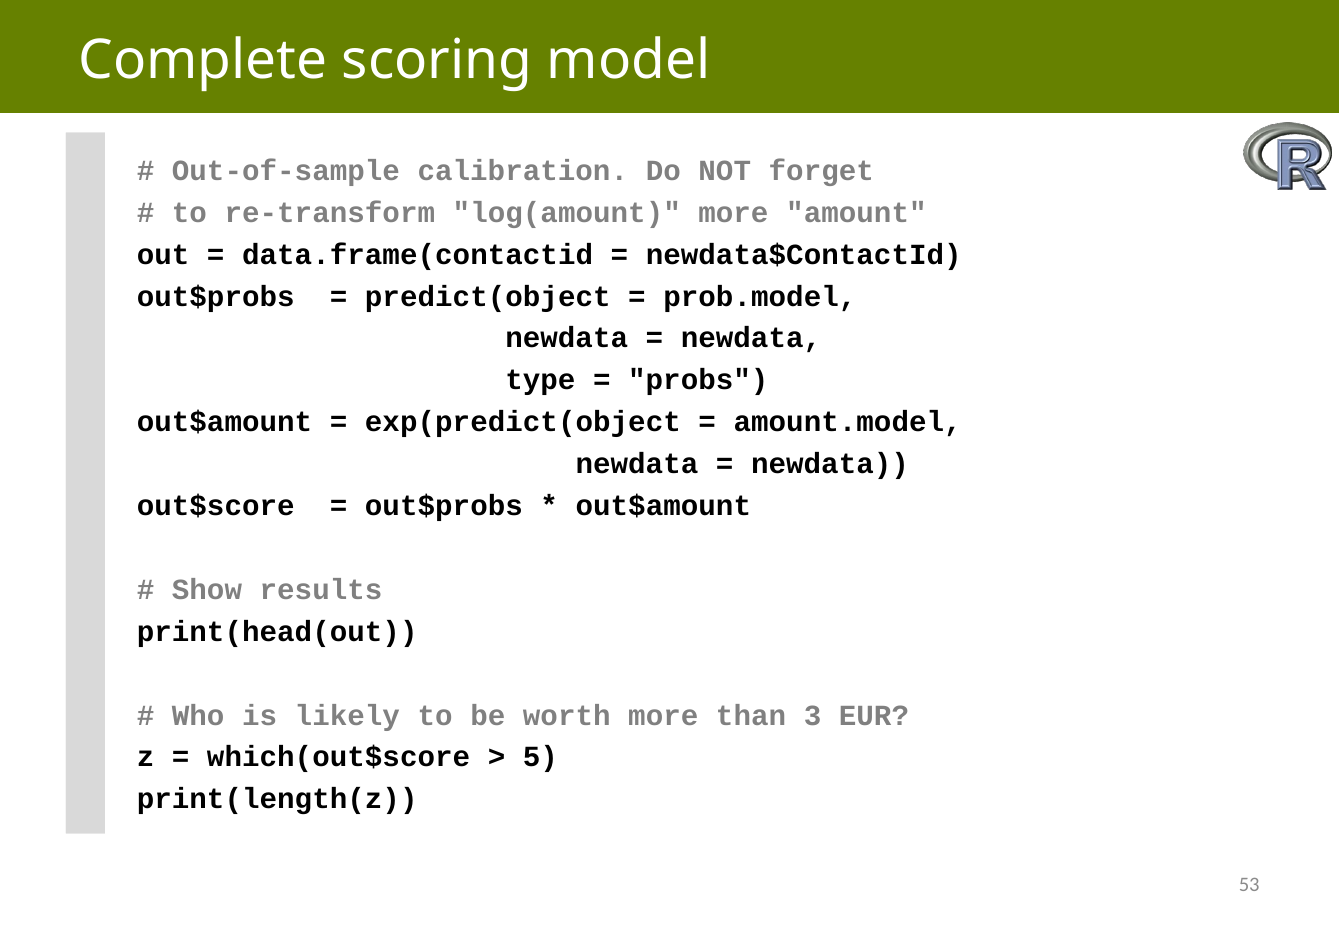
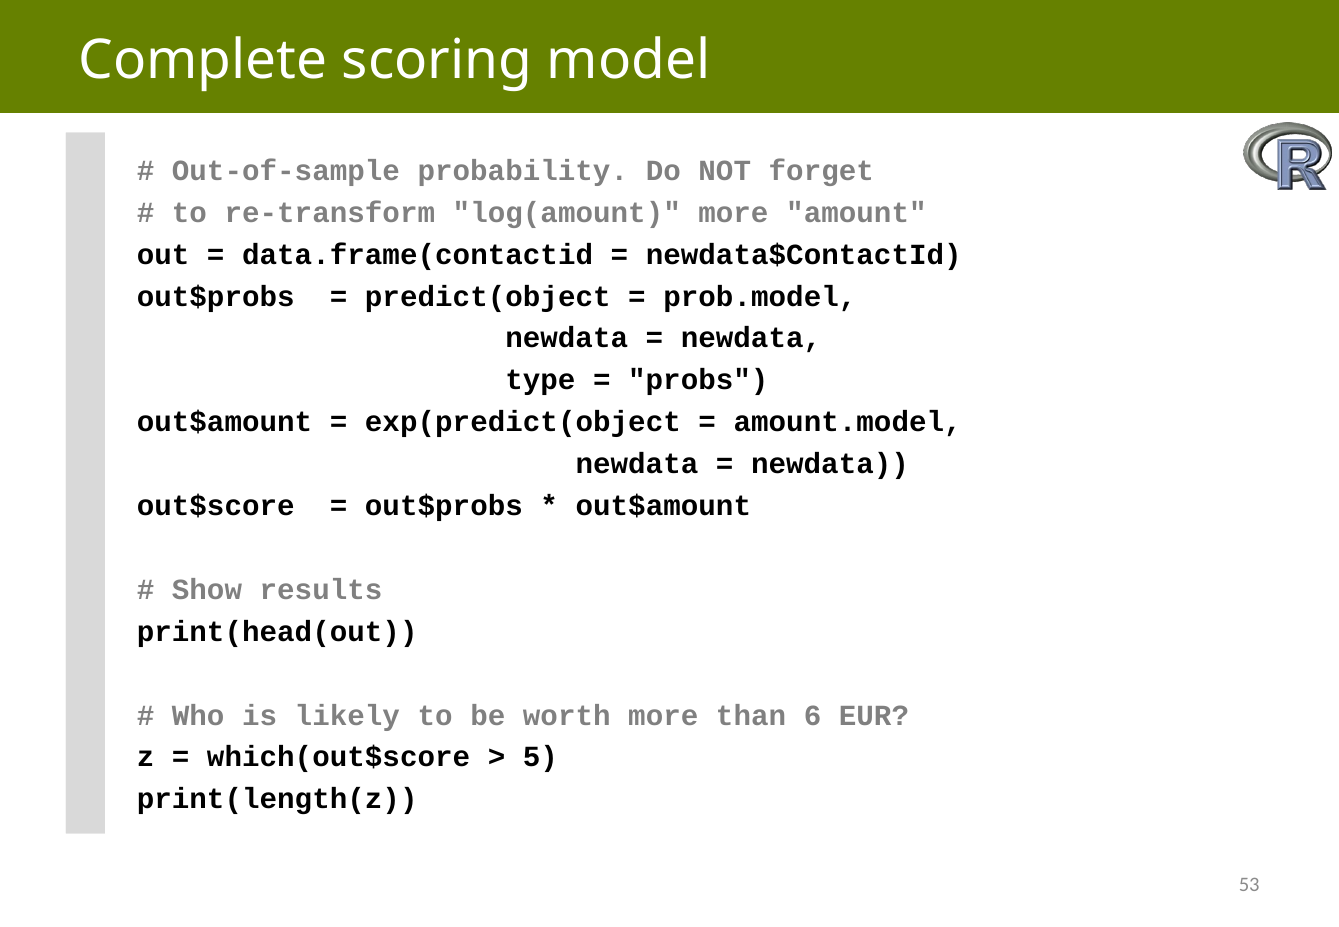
calibration: calibration -> probability (523, 171)
3: 3 -> 6 (813, 715)
